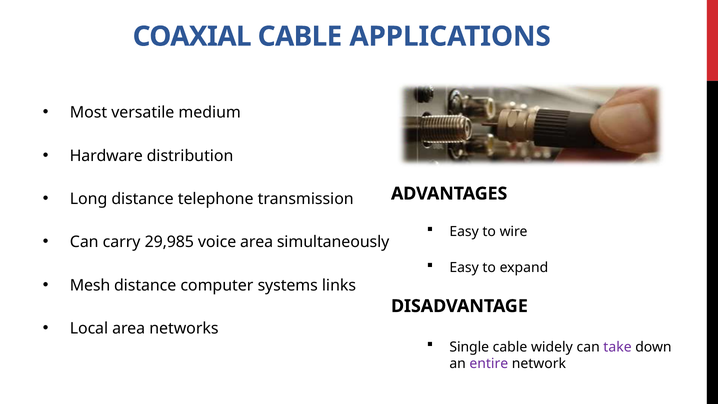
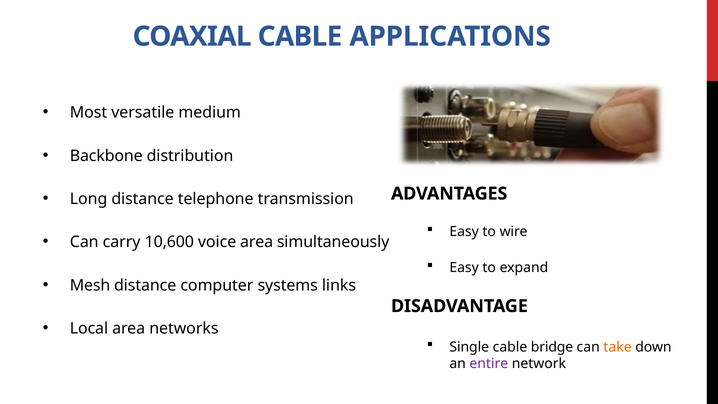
Hardware: Hardware -> Backbone (106, 156)
29,985: 29,985 -> 10,600 (169, 242)
widely: widely -> bridge (552, 347)
take colour: purple -> orange (618, 347)
